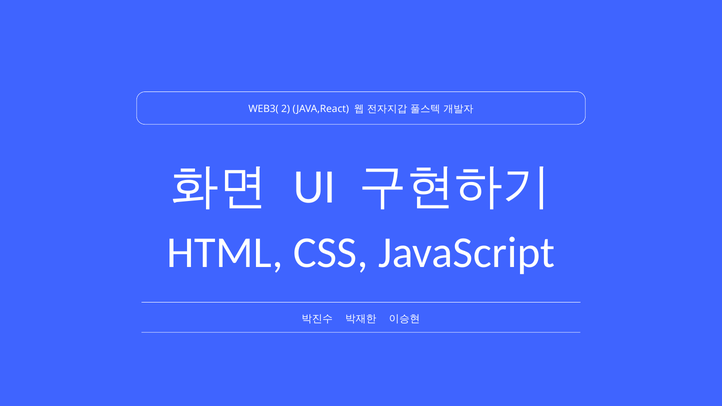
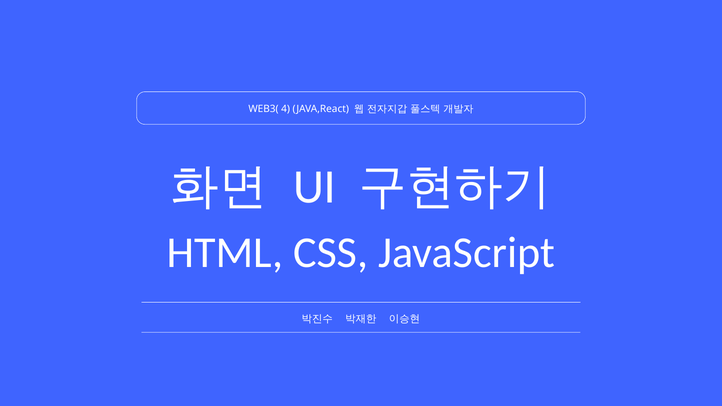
2: 2 -> 4 (286, 109)
